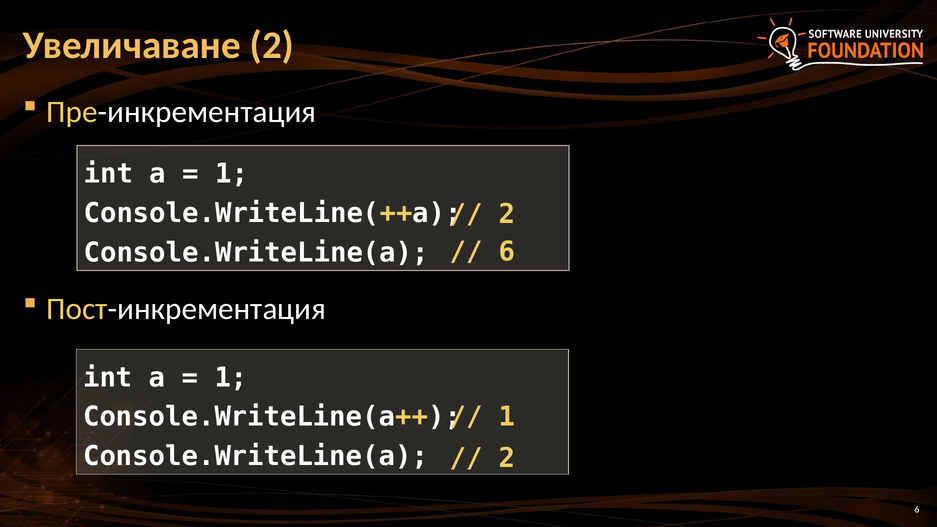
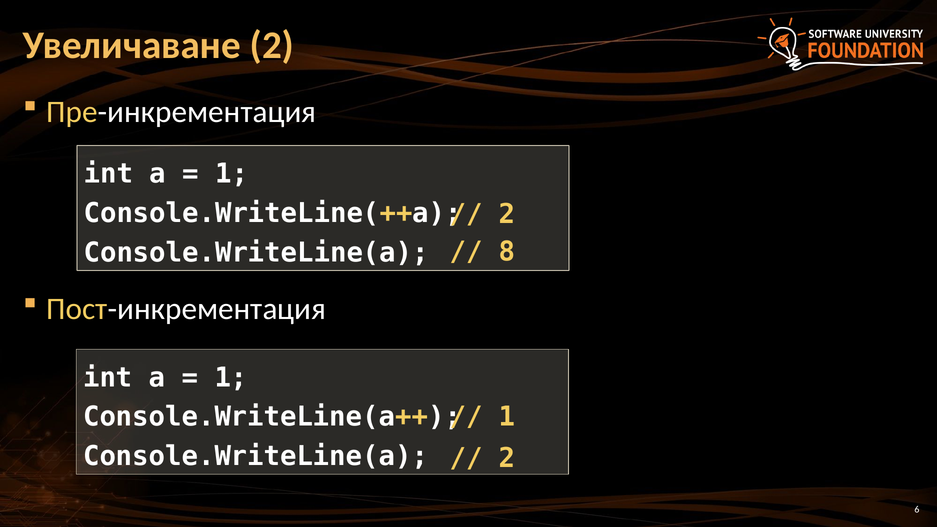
6: 6 -> 8 (507, 252)
